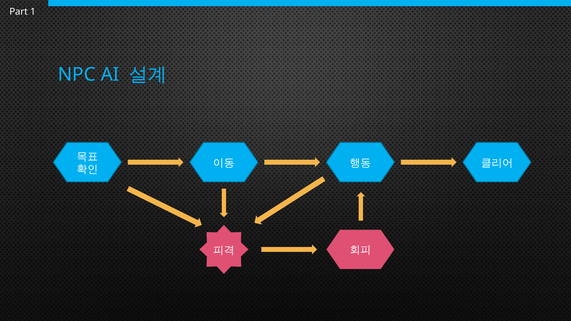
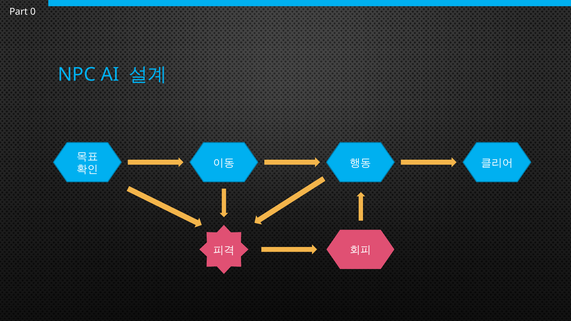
1: 1 -> 0 (33, 12)
